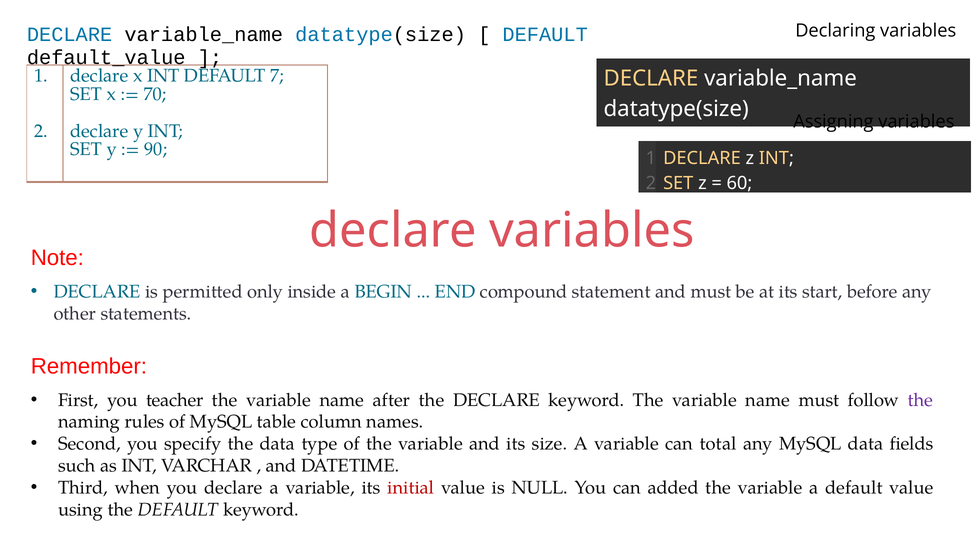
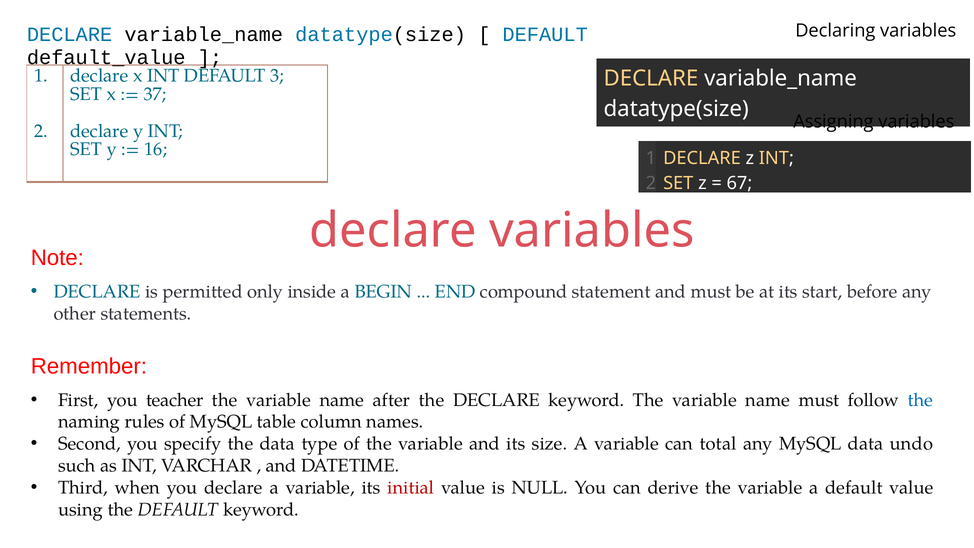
7: 7 -> 3 (277, 76)
70: 70 -> 37 (155, 94)
90: 90 -> 16 (156, 149)
60: 60 -> 67 (739, 183)
the colour: purple -> blue (921, 400)
fields: fields -> undo (911, 444)
added: added -> derive (673, 488)
